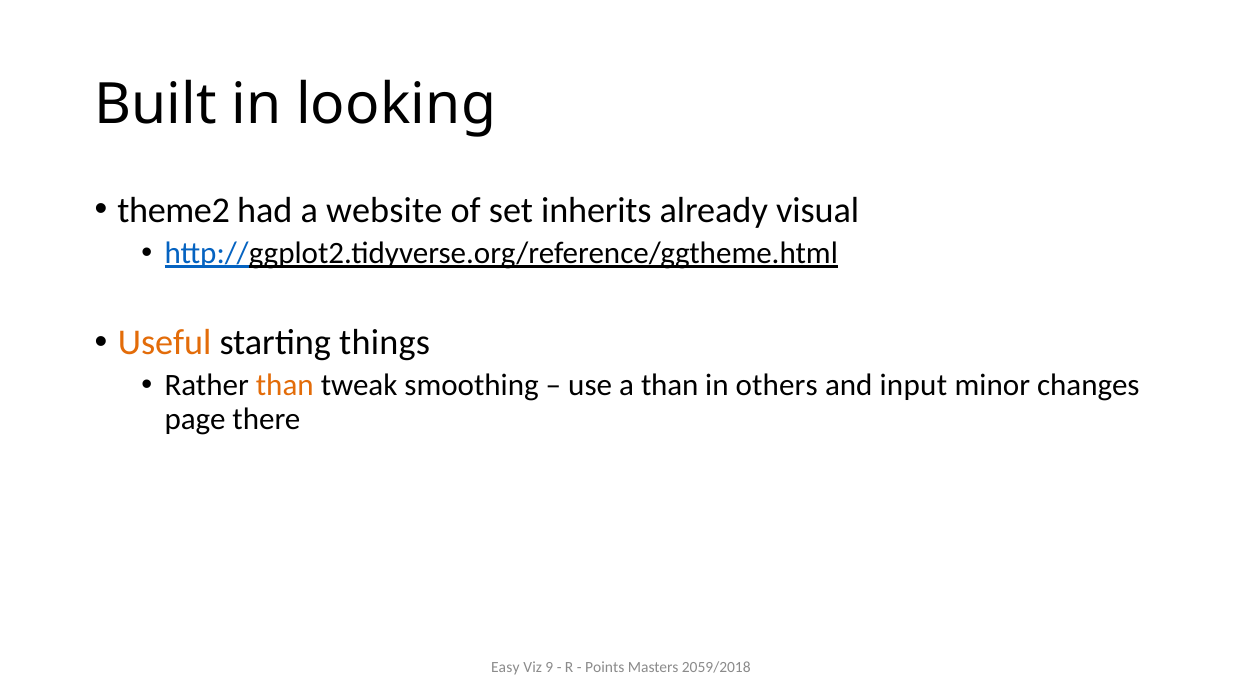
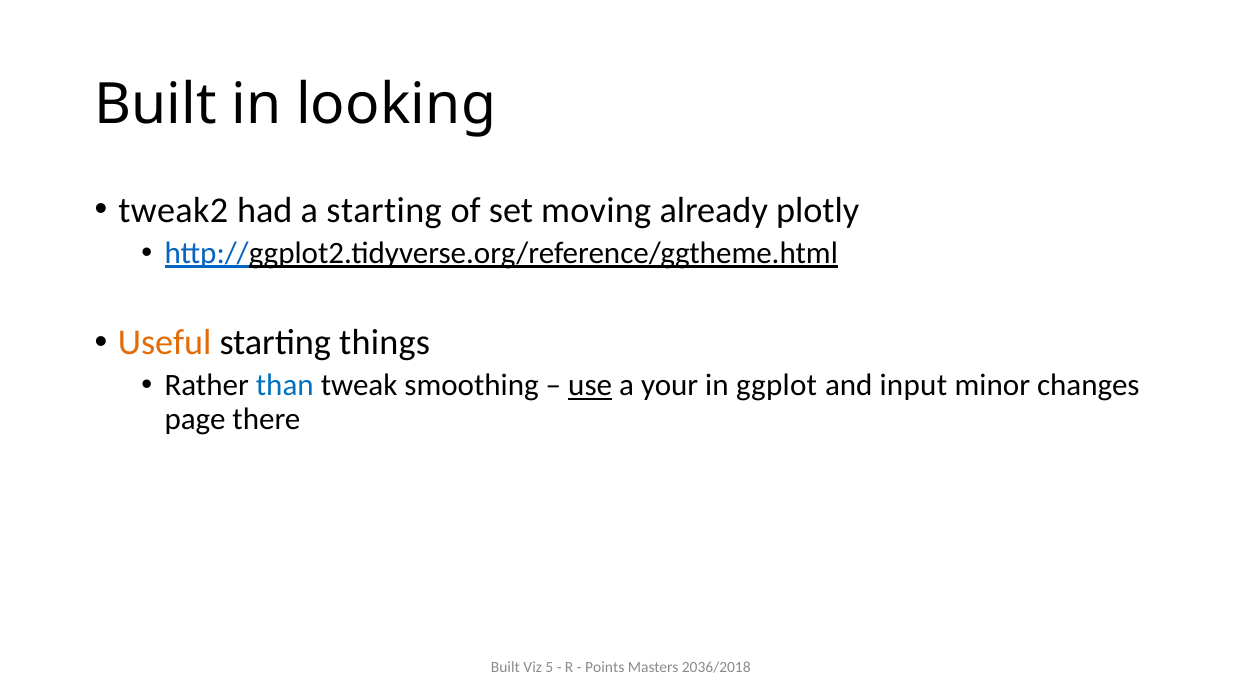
theme2: theme2 -> tweak2 (173, 210)
a website: website -> starting (384, 210)
inherits: inherits -> moving (596, 210)
visual: visual -> plotly (818, 210)
than colour: orange -> blue (285, 385)
use underline: none -> present (590, 385)
a than: than -> your (670, 385)
others: others -> ggplot (777, 385)
Easy: Easy -> Built (505, 667)
9: 9 -> 5 (549, 667)
2059/2018: 2059/2018 -> 2036/2018 (716, 667)
